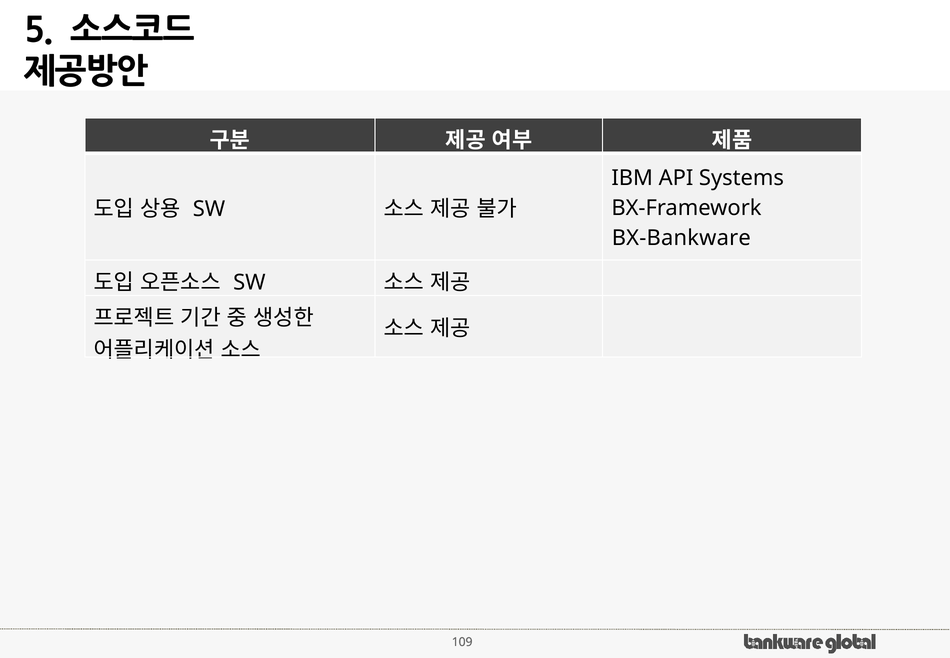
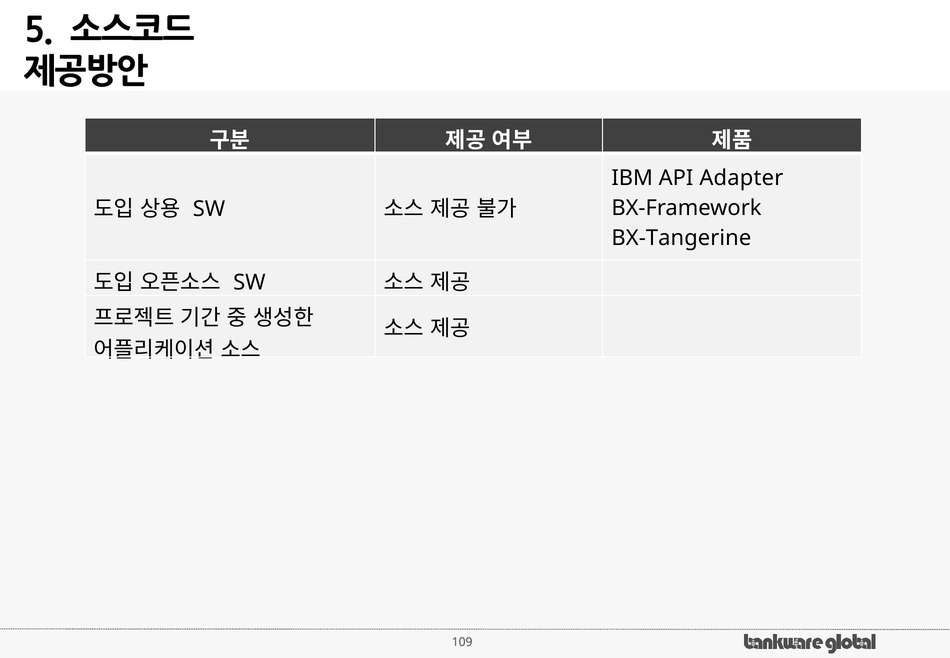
Systems: Systems -> Adapter (741, 178)
BX-Bankware: BX-Bankware -> BX-Tangerine (681, 238)
